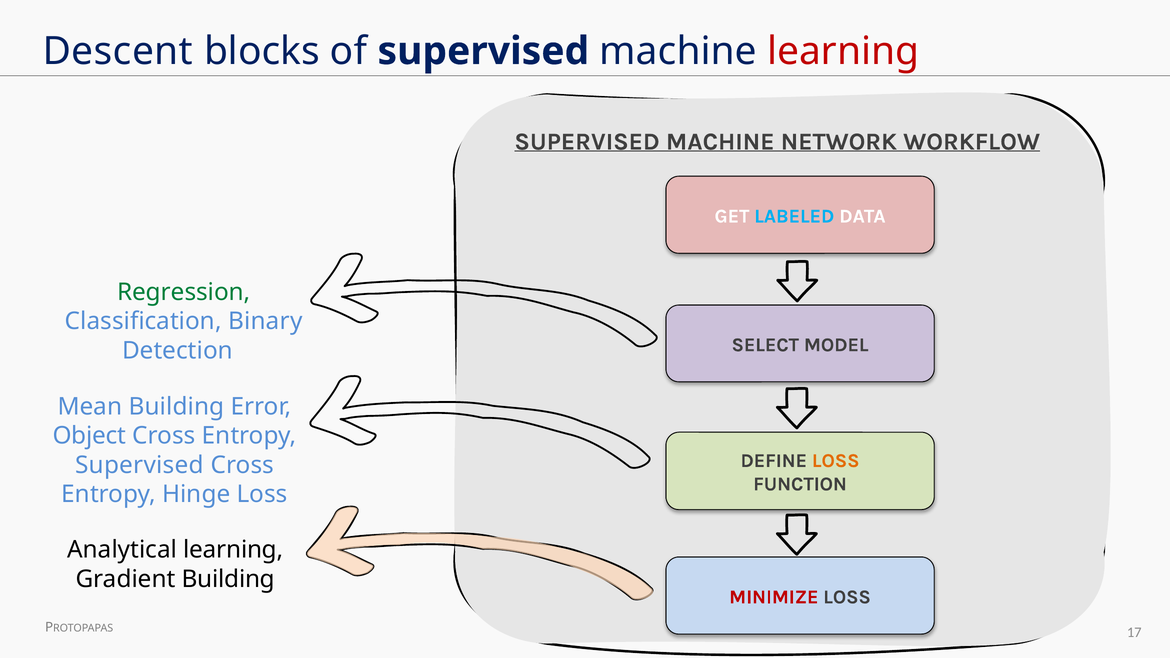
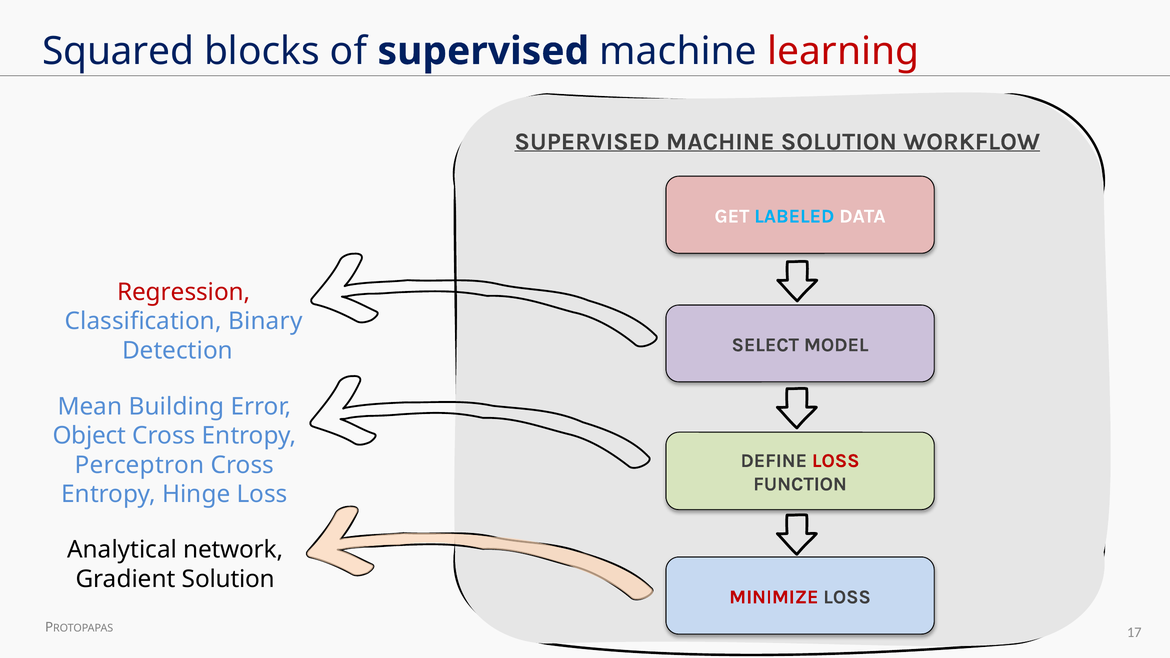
Descent: Descent -> Squared (118, 51)
MACHINE NETWORK: NETWORK -> SOLUTION (839, 142)
Regression colour: green -> red (184, 292)
LOSS colour: orange -> red (836, 461)
Supervised: Supervised -> Perceptron (140, 465)
Analytical learning: learning -> network (233, 550)
Gradient Building: Building -> Solution (228, 579)
